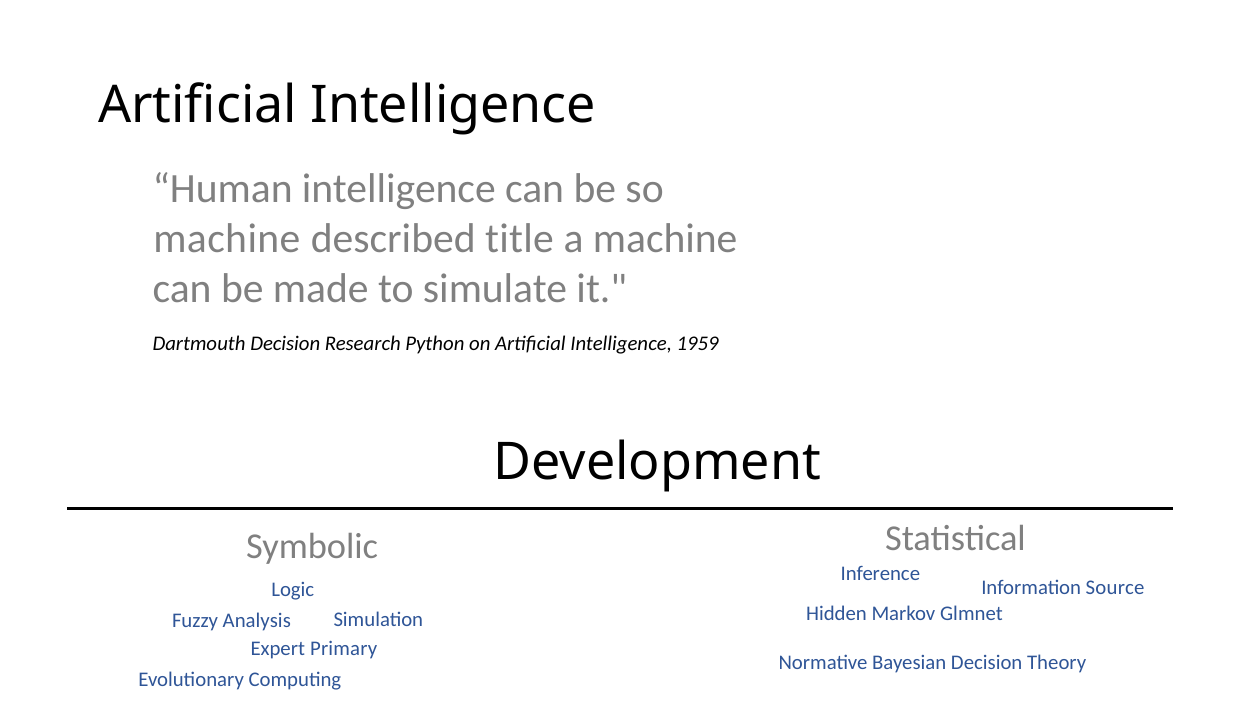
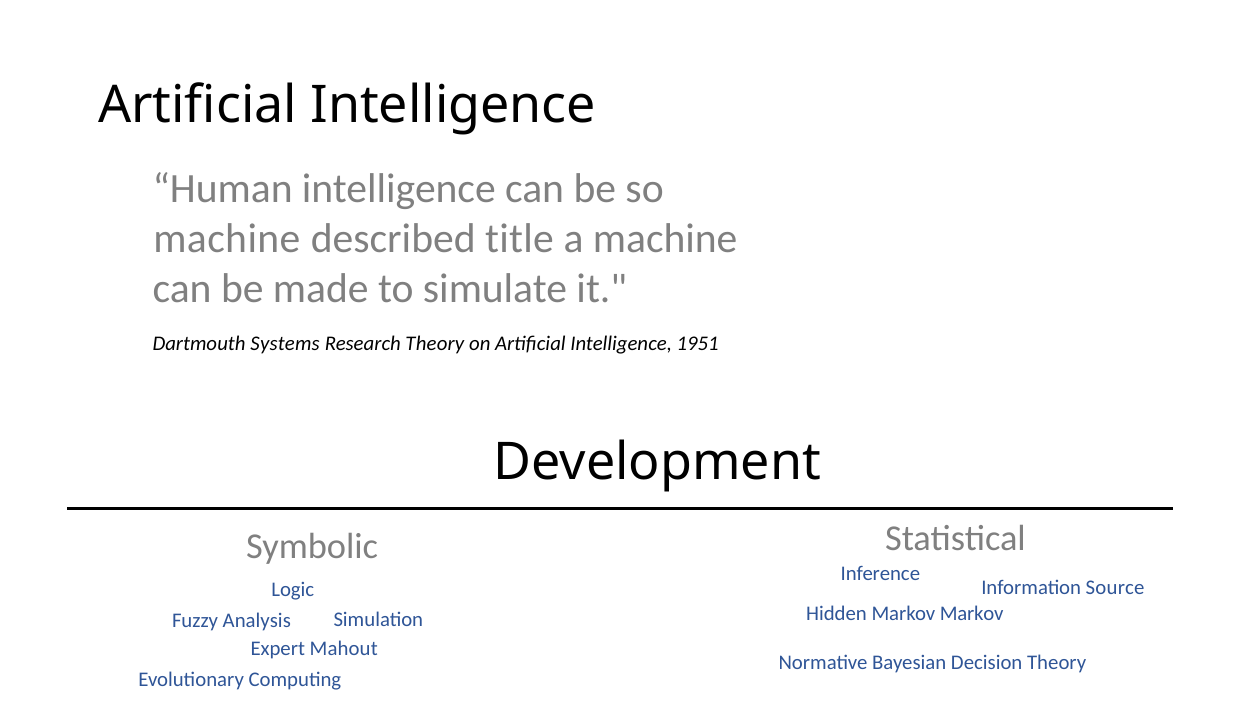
Dartmouth Decision: Decision -> Systems (285, 343)
Research Python: Python -> Theory (435, 343)
1959: 1959 -> 1951 (698, 343)
Markov Glmnet: Glmnet -> Markov (972, 613)
Primary: Primary -> Mahout (344, 649)
